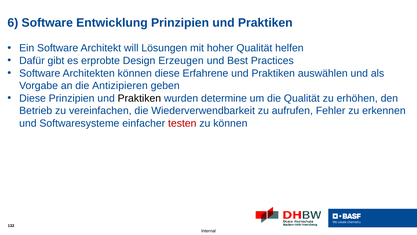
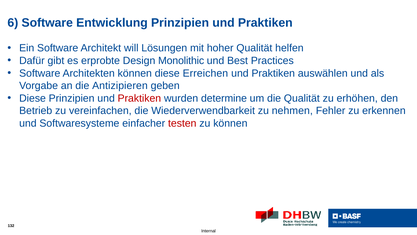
Erzeugen: Erzeugen -> Monolithic (181, 61)
Erfahrene: Erfahrene -> Erreichen (205, 73)
Praktiken colour: black -> red (139, 98)
aufrufen: aufrufen -> nehmen (292, 111)
